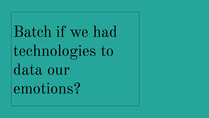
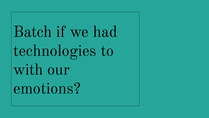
data: data -> with (28, 69)
